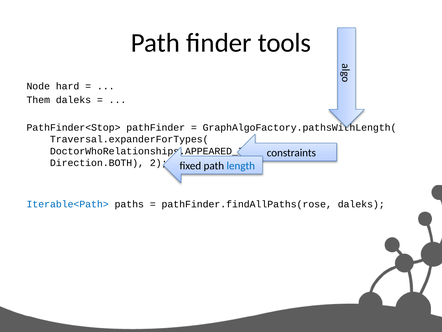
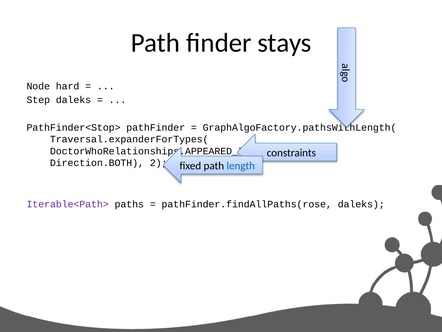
tools: tools -> stays (284, 43)
Them: Them -> Step (38, 100)
Iterable<Path> colour: blue -> purple (68, 204)
